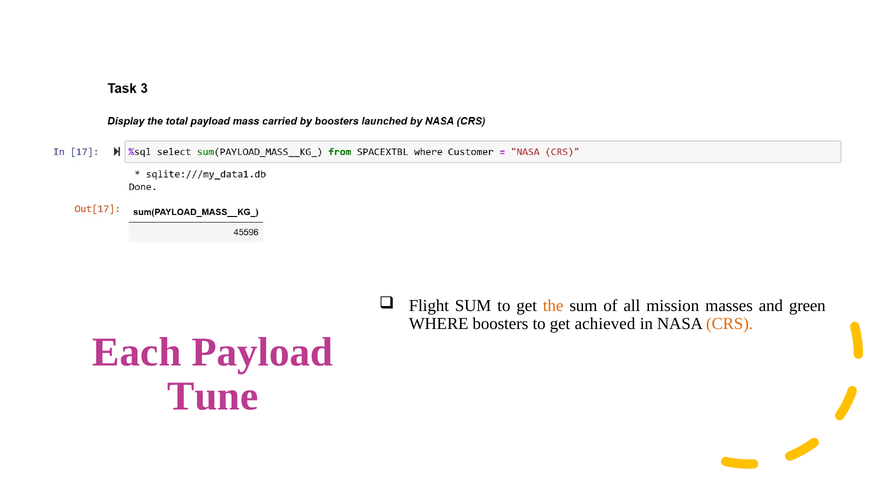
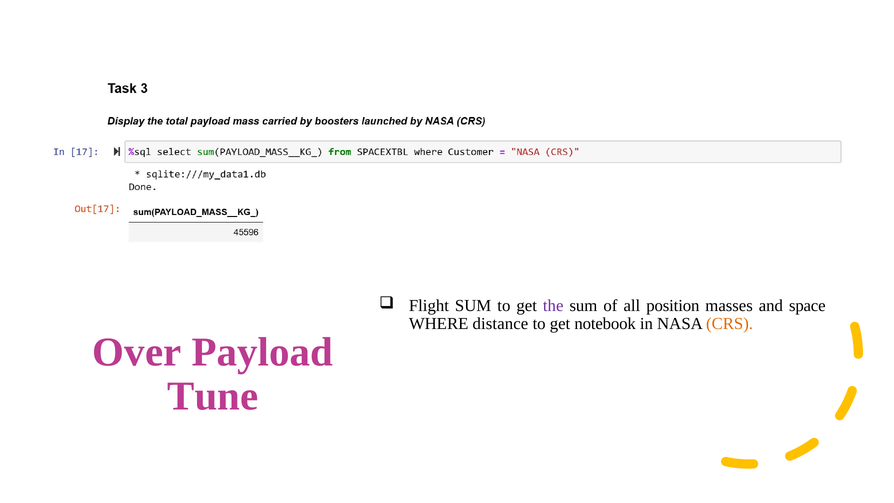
the colour: orange -> purple (553, 305)
mission: mission -> position (673, 305)
green: green -> space (807, 305)
boosters: boosters -> distance (500, 324)
achieved: achieved -> notebook (605, 324)
Each: Each -> Over (137, 352)
